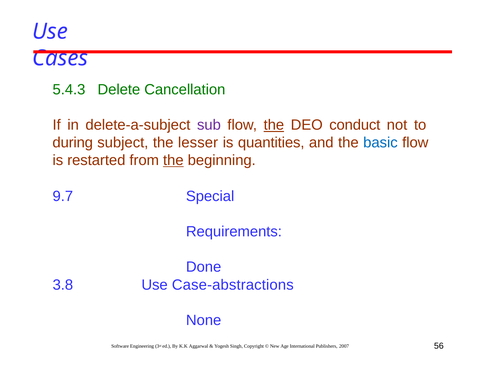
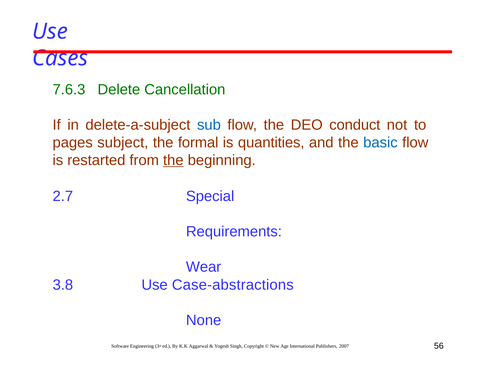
5.4.3: 5.4.3 -> 7.6.3 (69, 90)
sub colour: purple -> blue (209, 125)
the underline: present -> none (274, 125)
during: during -> pages (73, 143)
lesser: lesser -> formal (198, 143)
9.7: 9.7 -> 2.7 (63, 196)
Done: Done -> Wear (204, 267)
